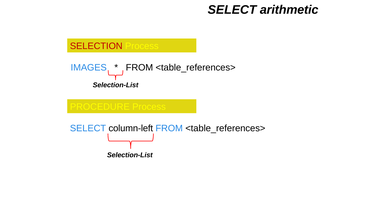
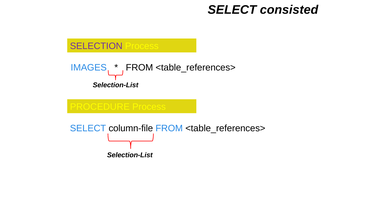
arithmetic: arithmetic -> consisted (289, 10)
SELECTION colour: red -> purple (96, 46)
column-left: column-left -> column-file (131, 128)
